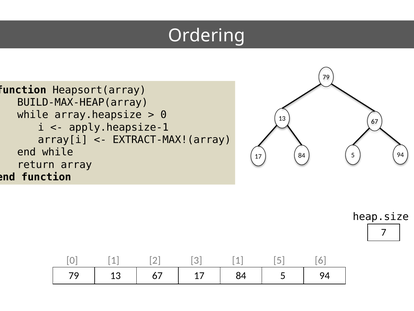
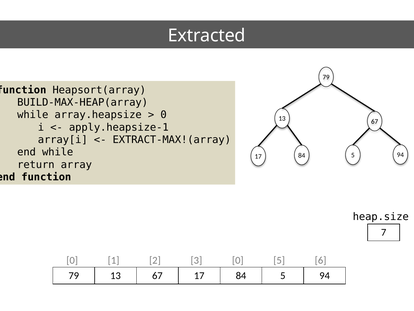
Ordering: Ordering -> Extracted (207, 36)
3 1: 1 -> 0 (238, 260)
